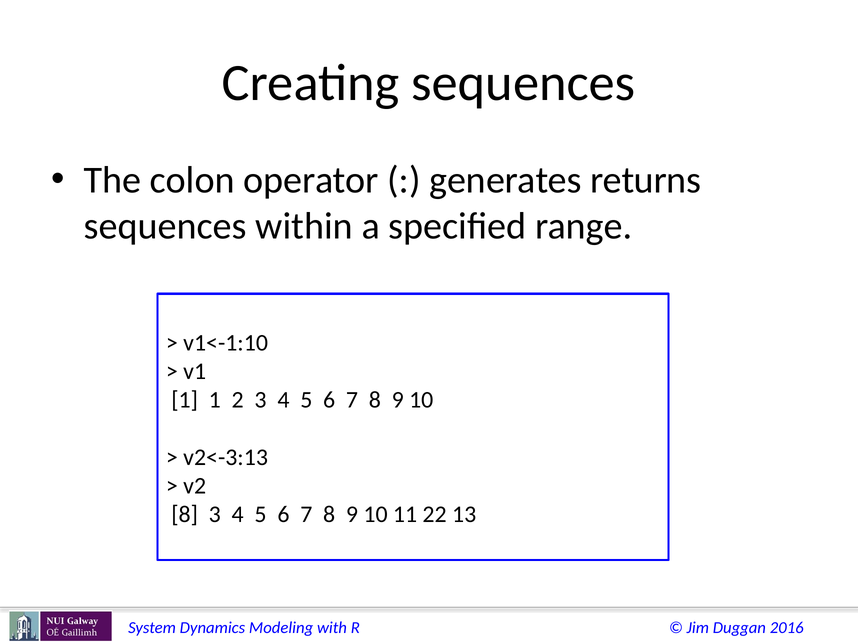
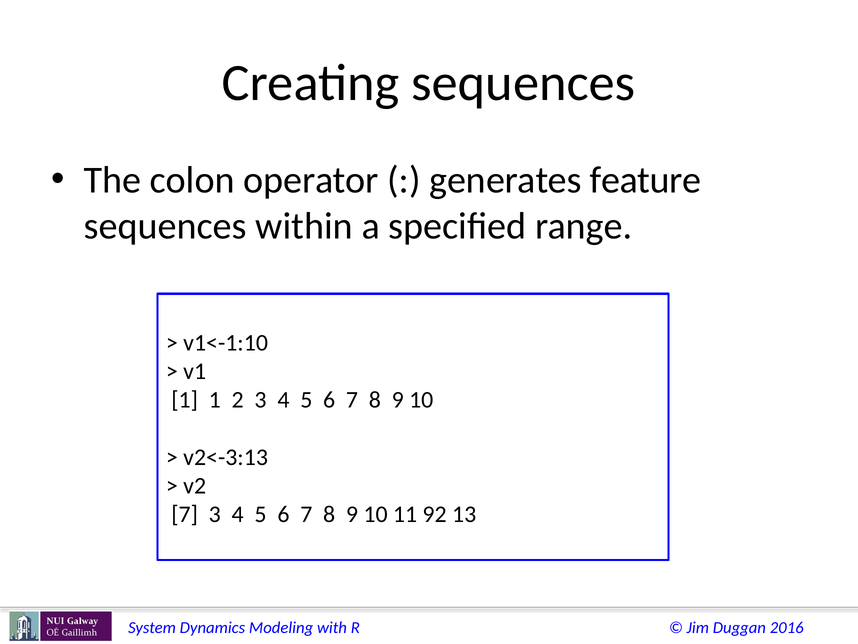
returns: returns -> feature (646, 180)
8: 8 -> 7 (185, 514)
22: 22 -> 92 (435, 514)
